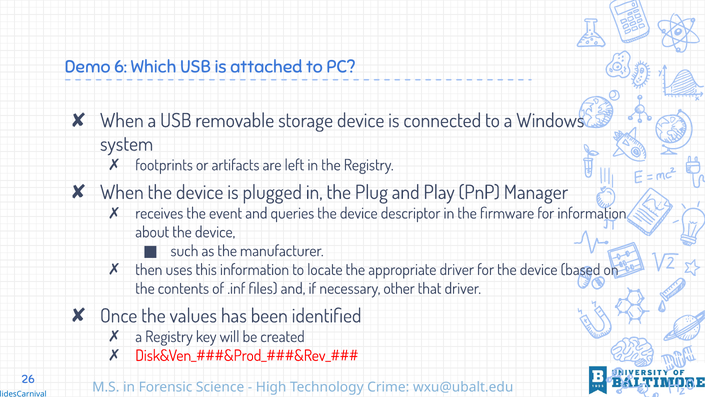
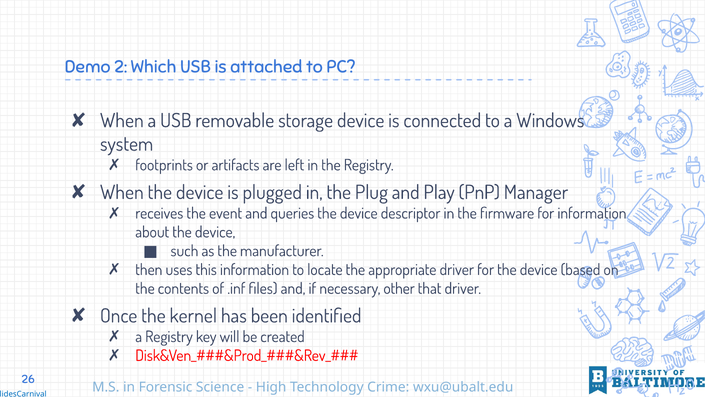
6: 6 -> 2 (121, 67)
values: values -> kernel (193, 316)
